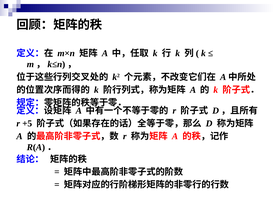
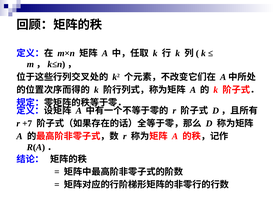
+5: +5 -> +7 (27, 124)
